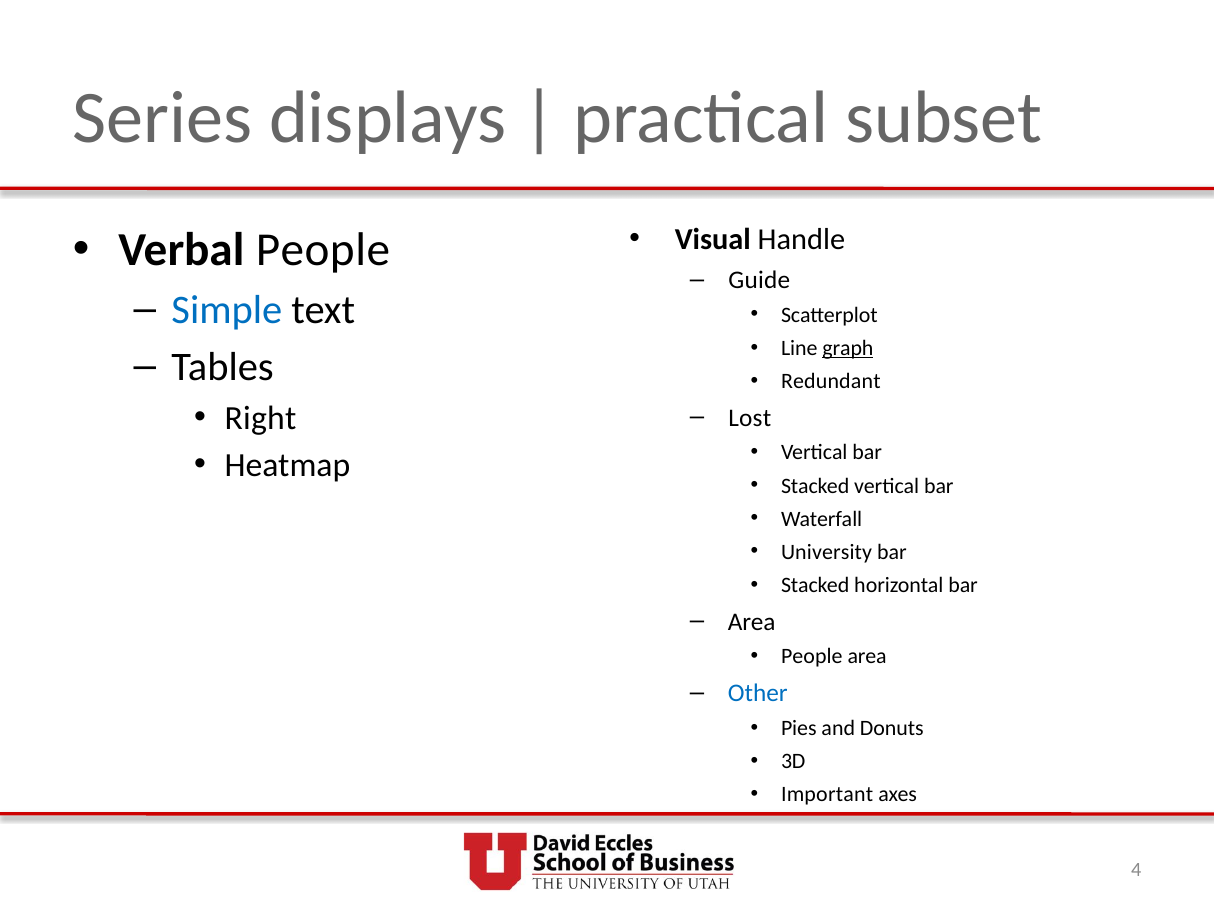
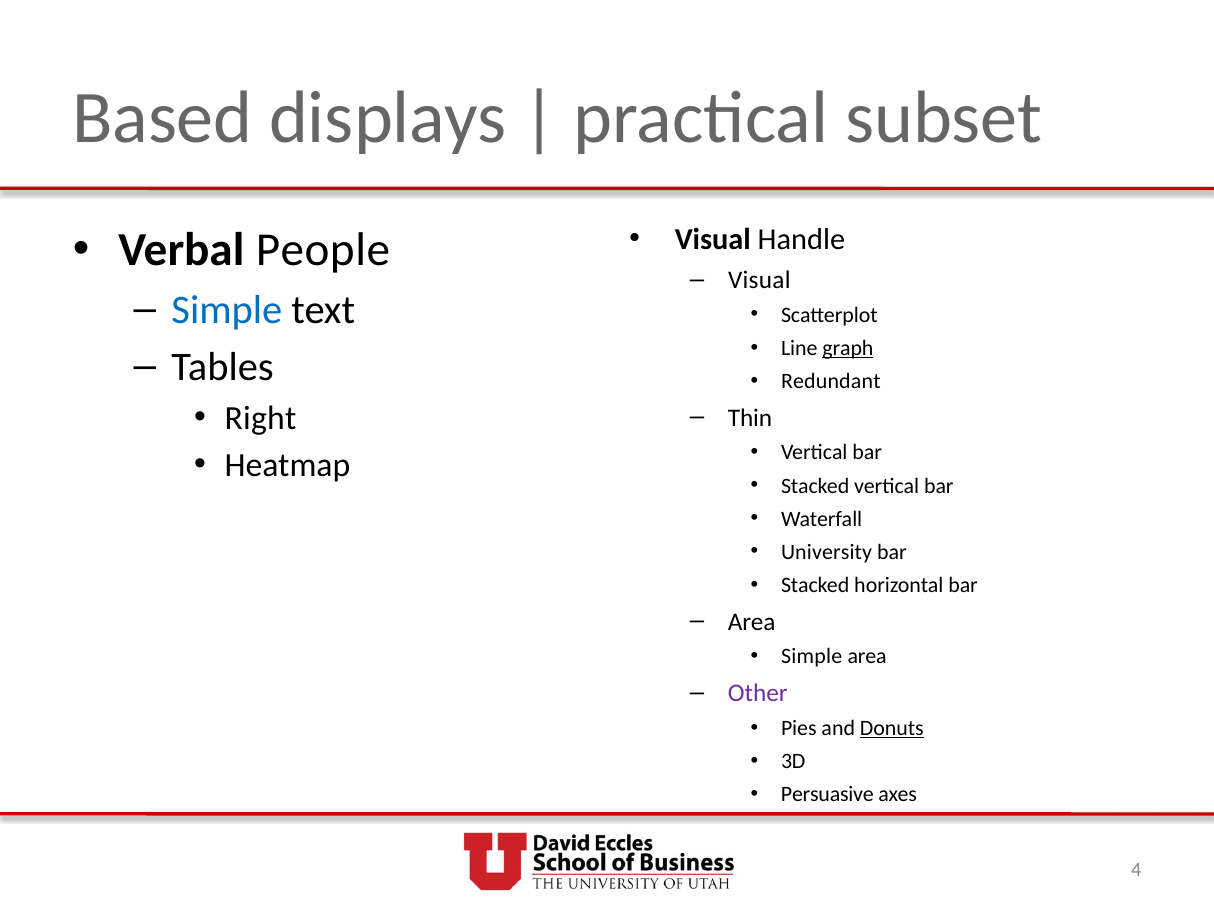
Series: Series -> Based (163, 118)
Guide: Guide -> Visual (759, 280)
Lost: Lost -> Thin (750, 418)
People: People -> Simple (812, 656)
Other colour: blue -> purple (758, 693)
Donuts underline: none -> present (892, 728)
Important: Important -> Persuasive (827, 794)
